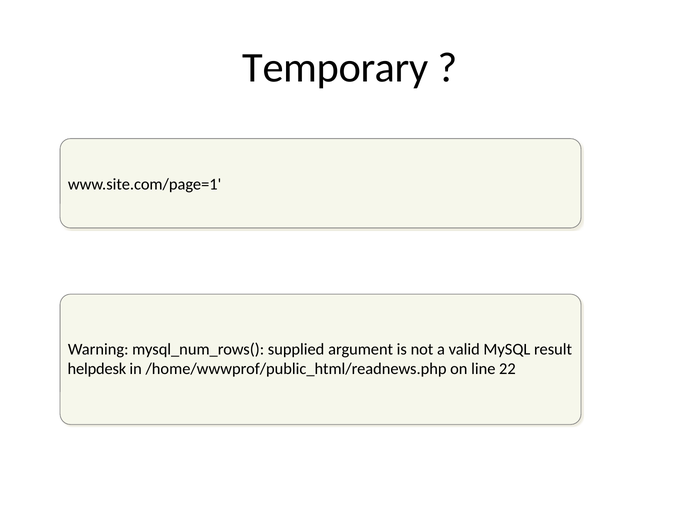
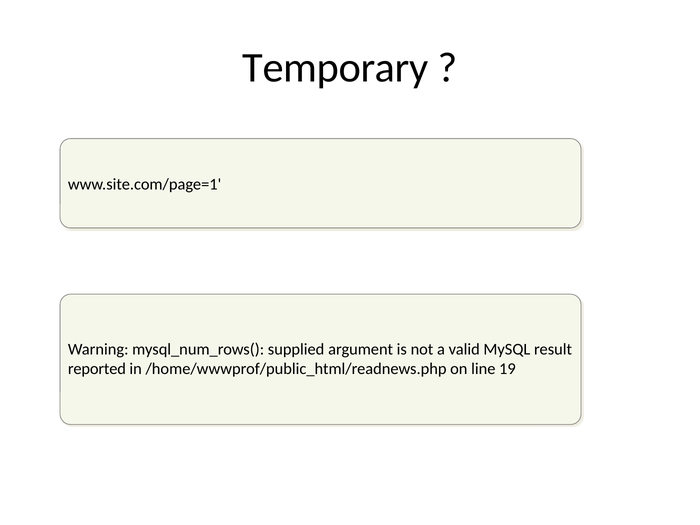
helpdesk: helpdesk -> reported (97, 369)
22: 22 -> 19 (507, 369)
